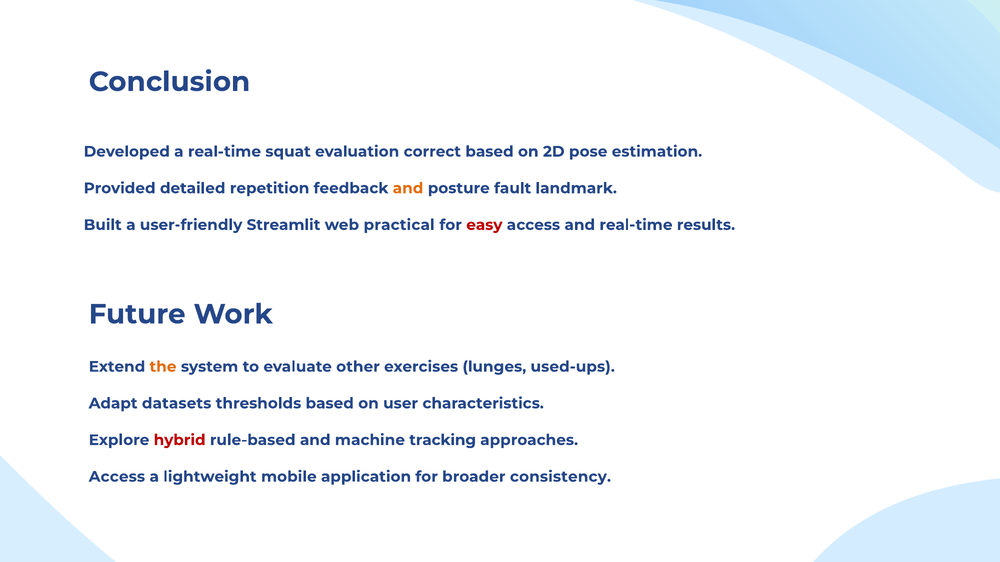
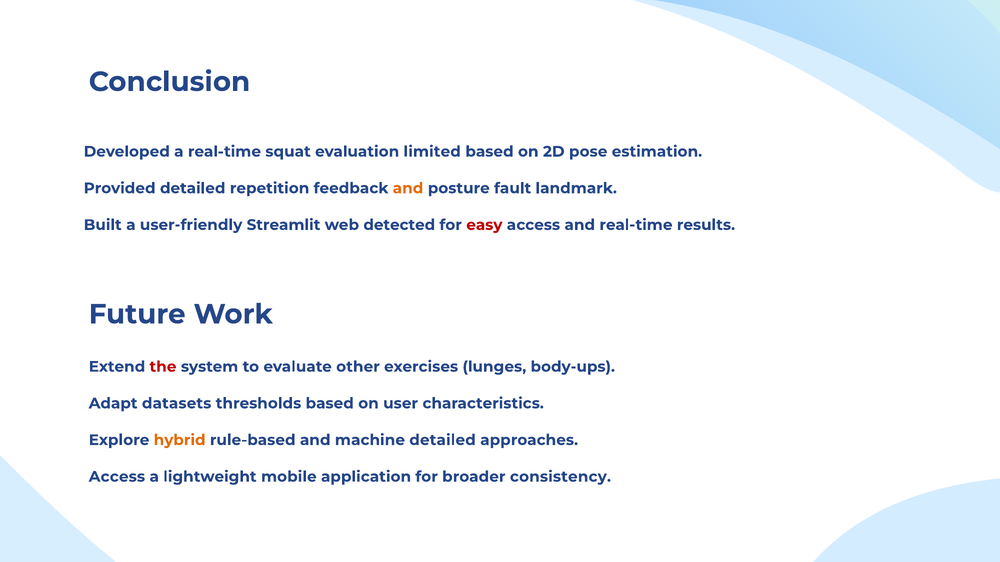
correct: correct -> limited (432, 152)
practical: practical -> detected (399, 225)
the colour: orange -> red (163, 367)
used-ups: used-ups -> body-ups (573, 367)
hybrid colour: red -> orange (180, 440)
machine tracking: tracking -> detailed (443, 440)
